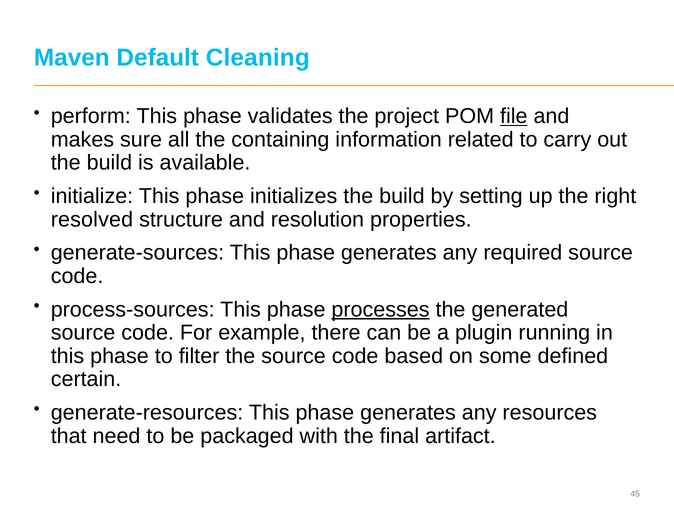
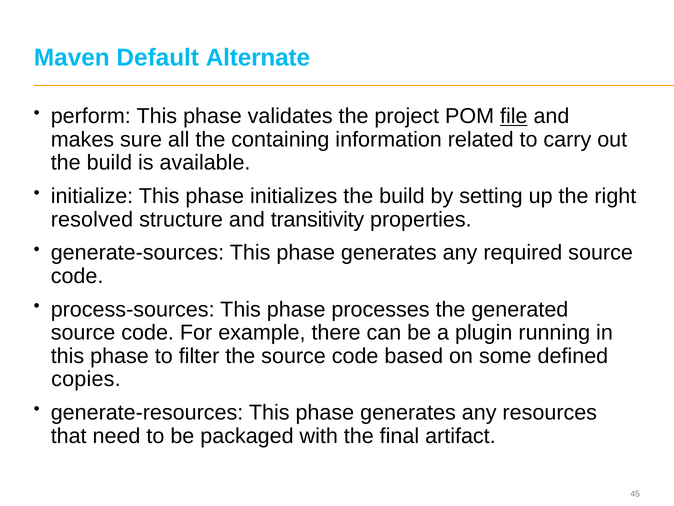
Cleaning: Cleaning -> Alternate (258, 58)
resolution: resolution -> transitivity (318, 219)
processes underline: present -> none (381, 309)
certain: certain -> copies (86, 379)
